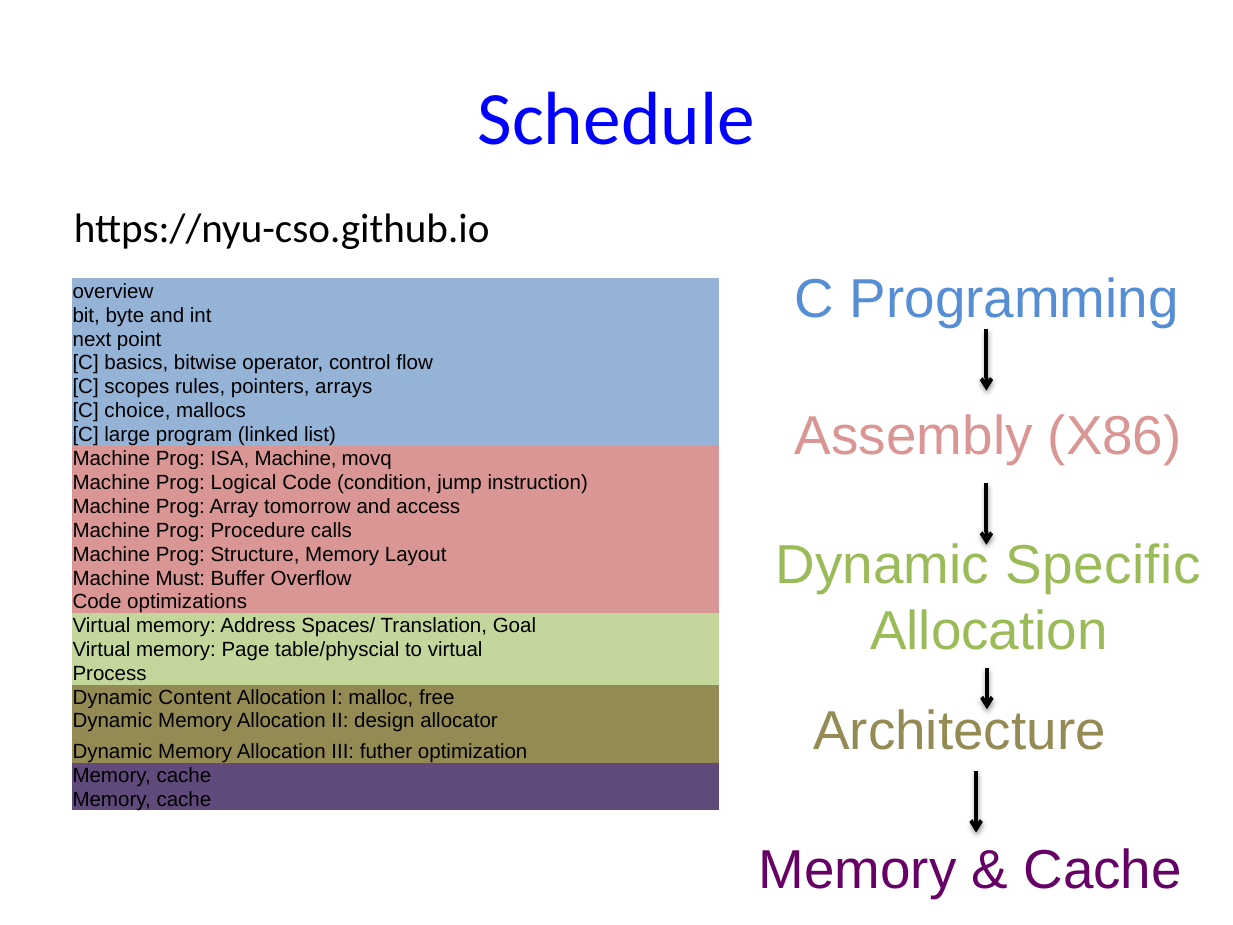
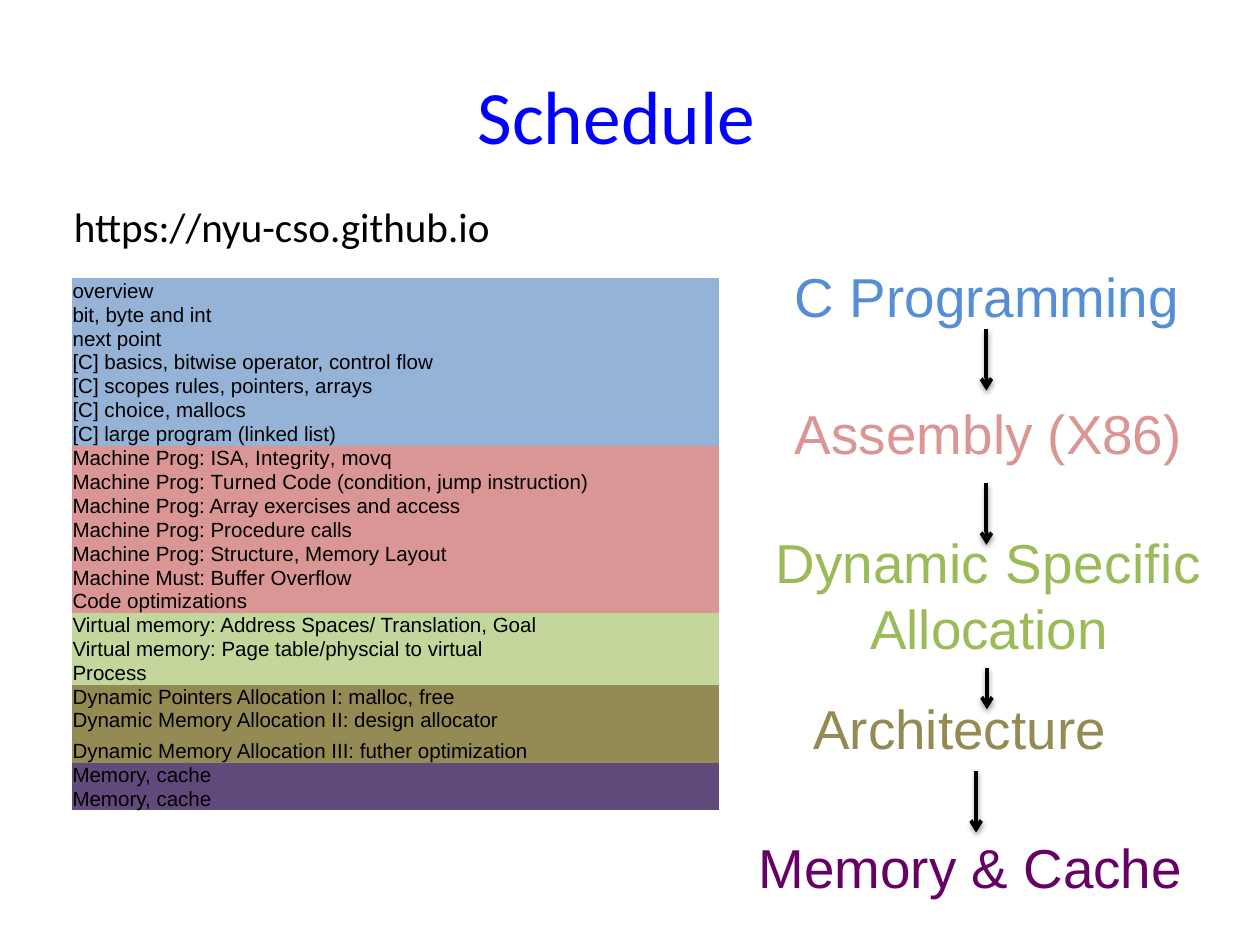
ISA Machine: Machine -> Integrity (295, 458)
Logical: Logical -> Turned (243, 483)
tomorrow: tomorrow -> exercises (307, 507)
Dynamic Content: Content -> Pointers (195, 697)
